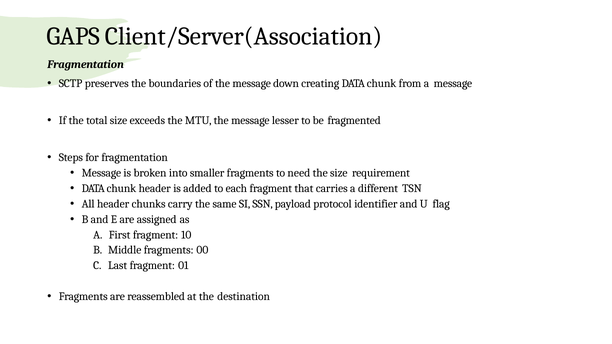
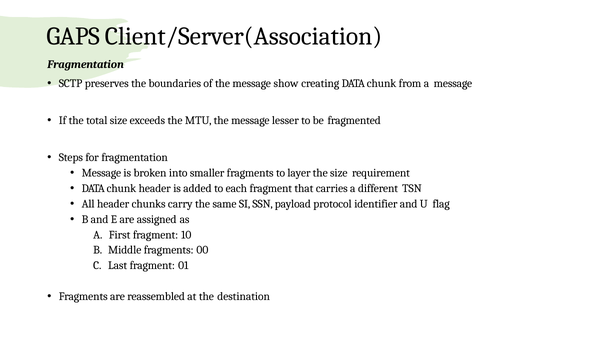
down: down -> show (286, 83)
need: need -> layer (299, 173)
